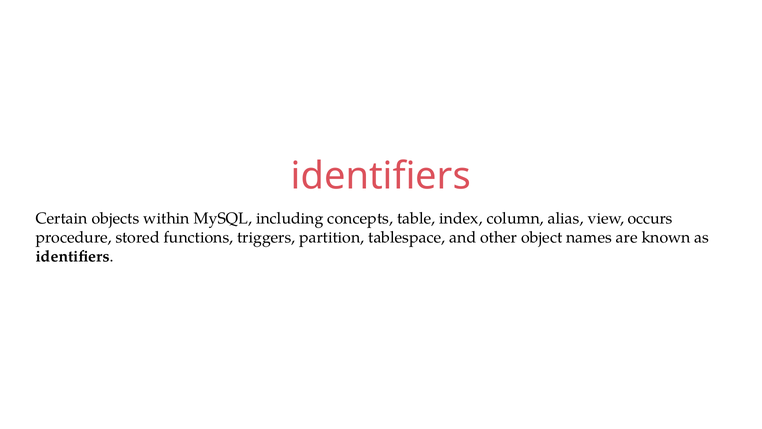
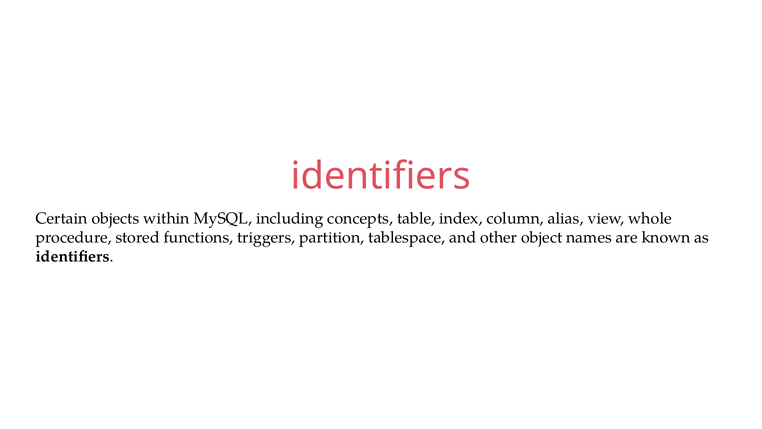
occurs: occurs -> whole (650, 218)
